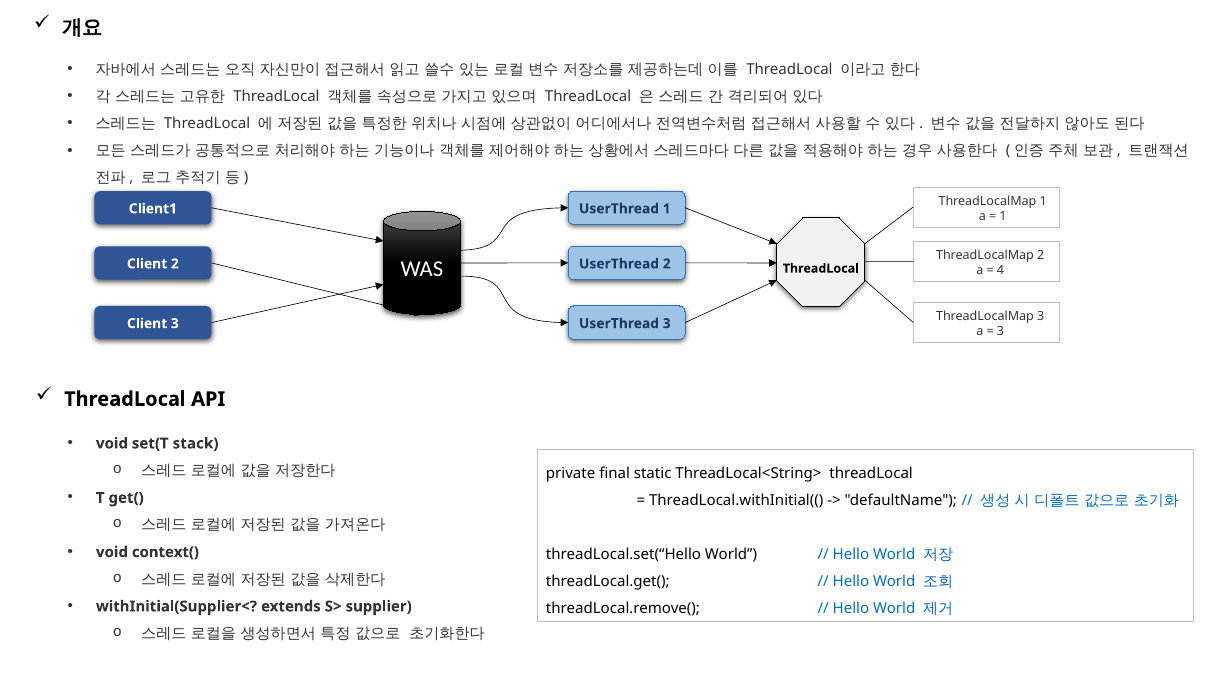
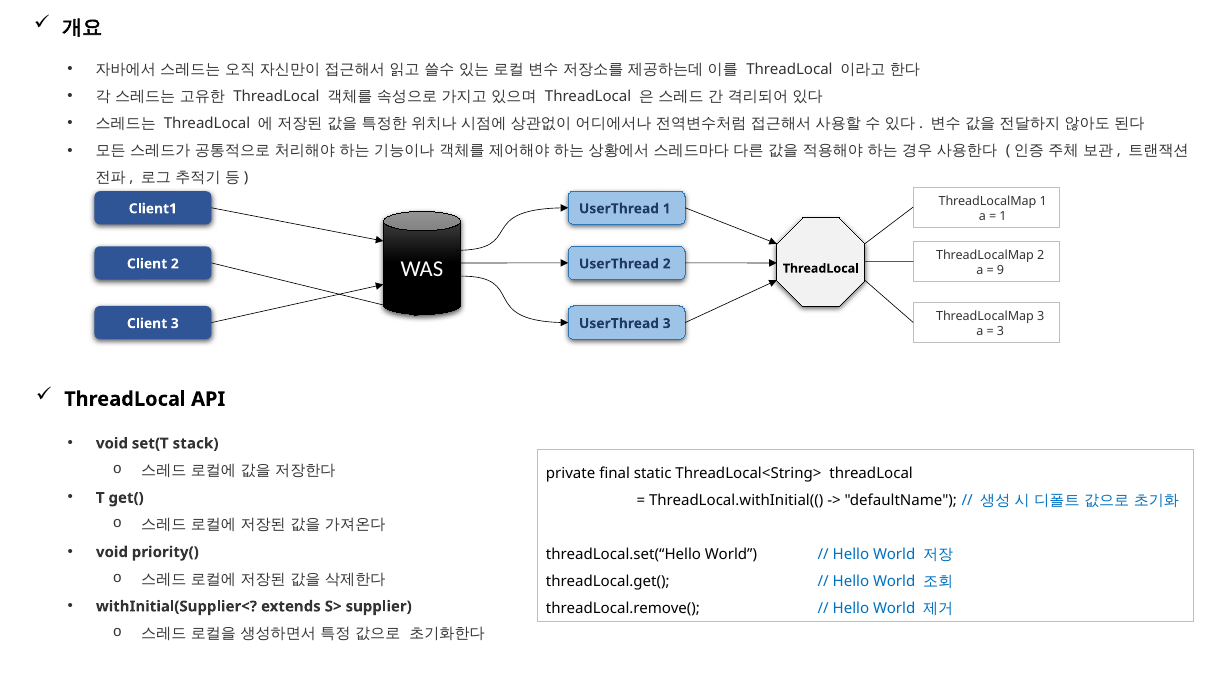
4: 4 -> 9 (1001, 270)
context(: context( -> priority( (165, 552)
